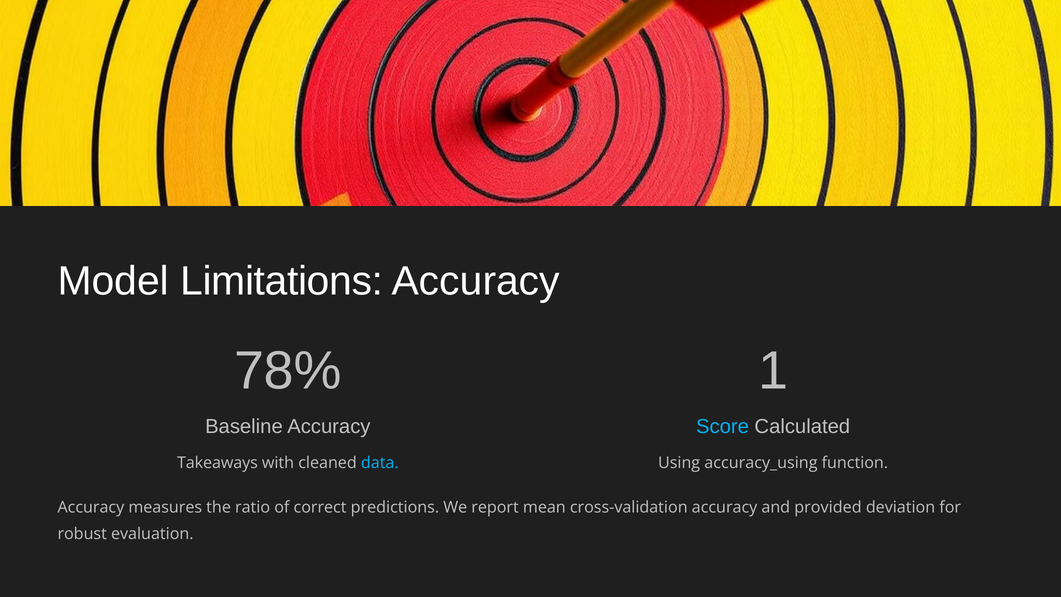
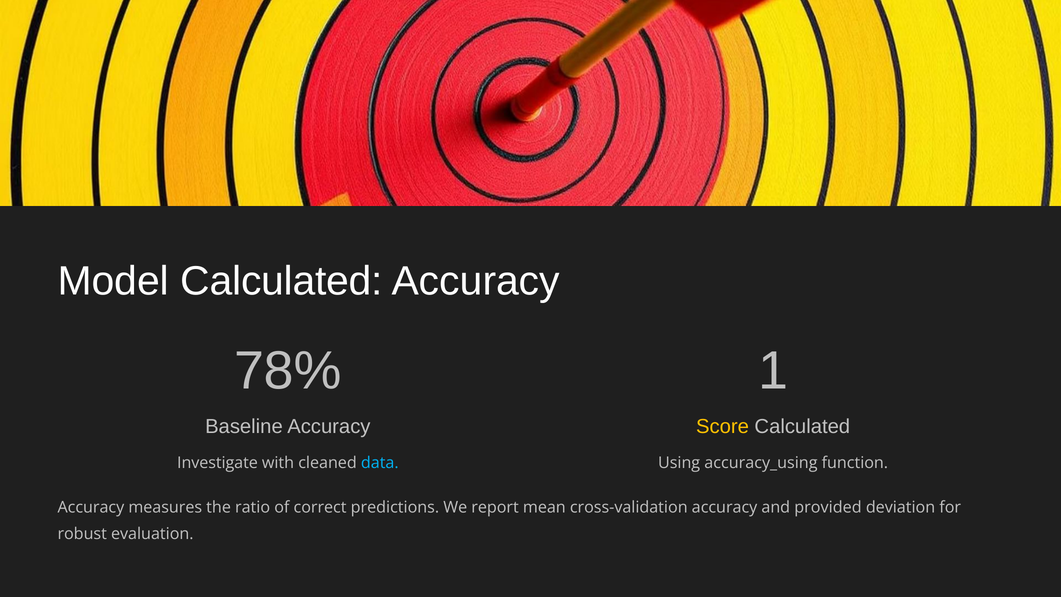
Model Limitations: Limitations -> Calculated (282, 281)
Score colour: light blue -> yellow (722, 427)
Takeaways: Takeaways -> Investigate (217, 463)
